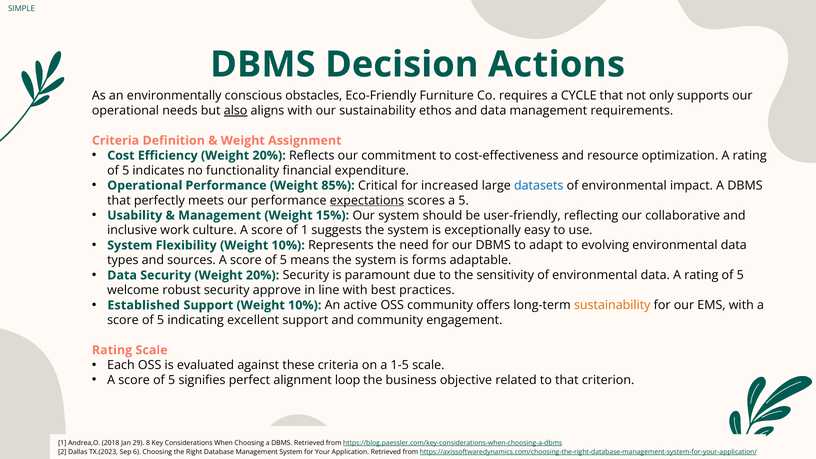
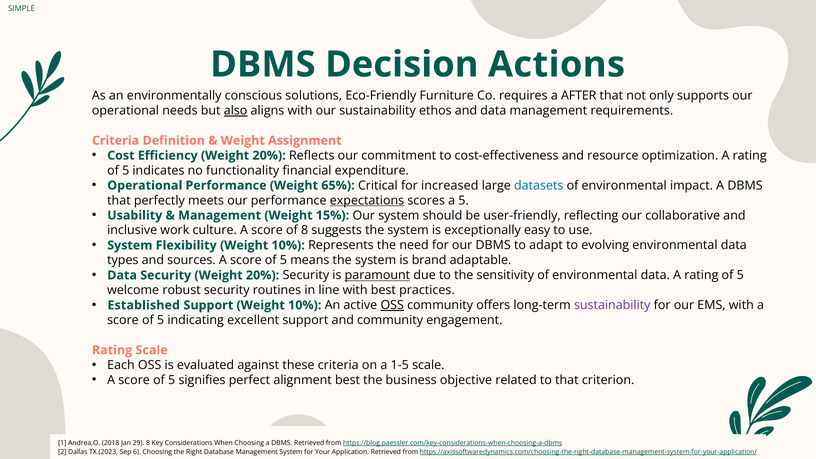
obstacles: obstacles -> solutions (314, 96)
CYCLE: CYCLE -> AFTER (579, 96)
85%: 85% -> 65% (338, 185)
of 1: 1 -> 8 (305, 230)
forms: forms -> brand (429, 260)
paramount underline: none -> present (377, 275)
approve: approve -> routines (277, 290)
OSS underline: none -> present (392, 305)
sustainability colour: orange -> purple (612, 305)
alignment loop: loop -> best (348, 380)
